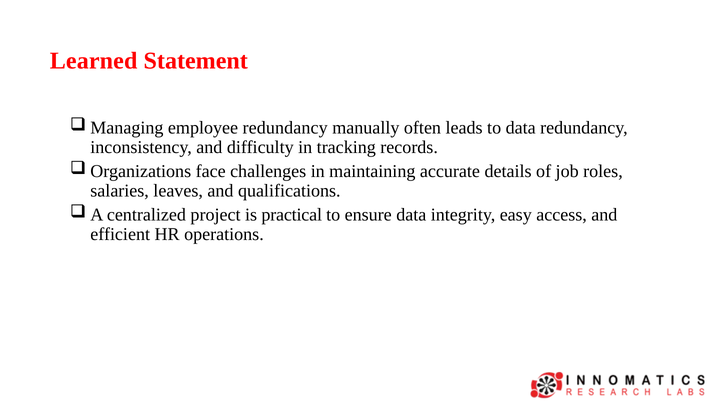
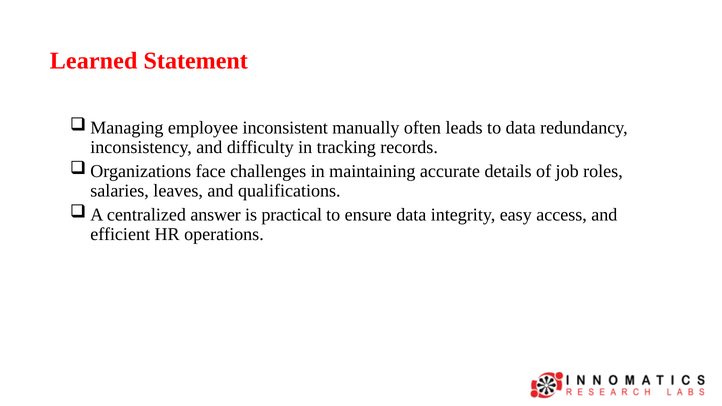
employee redundancy: redundancy -> inconsistent (285, 128)
project: project -> answer (216, 215)
